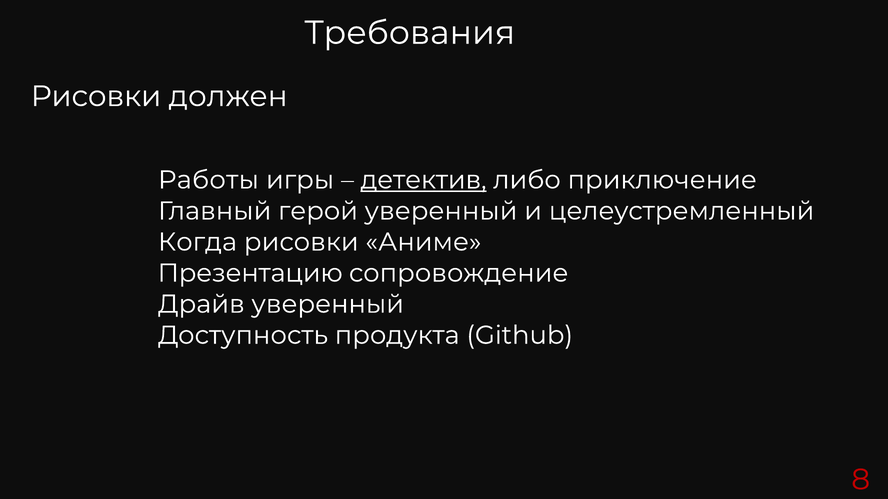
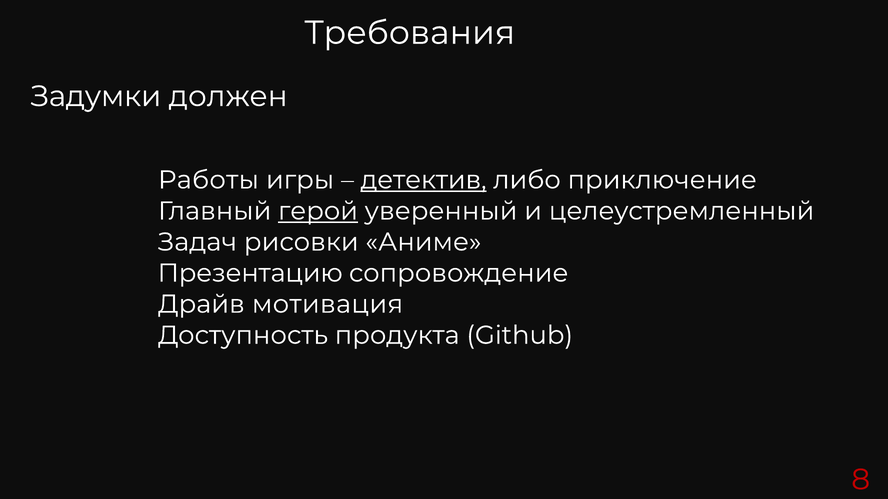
Рисовки: Рисовки -> Задумки (96, 96)
герой underline: none -> present (318, 211)
Когда: Когда -> Задач (198, 242)
Драйв уверенный: уверенный -> мотивация (328, 304)
